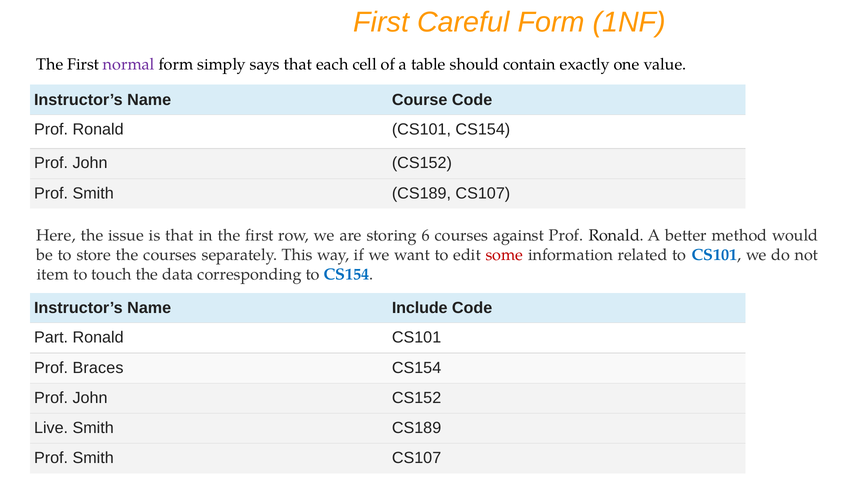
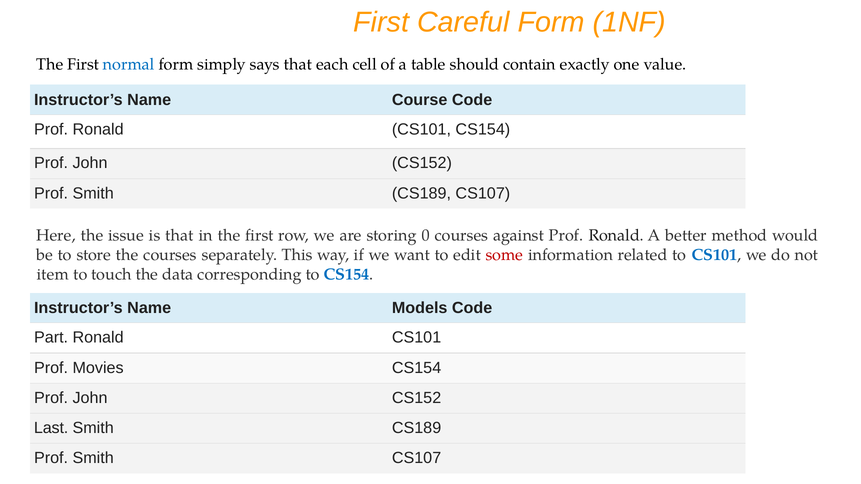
normal colour: purple -> blue (129, 64)
6: 6 -> 0 (426, 236)
Include: Include -> Models (420, 308)
Braces: Braces -> Movies (98, 368)
Live: Live -> Last (51, 428)
